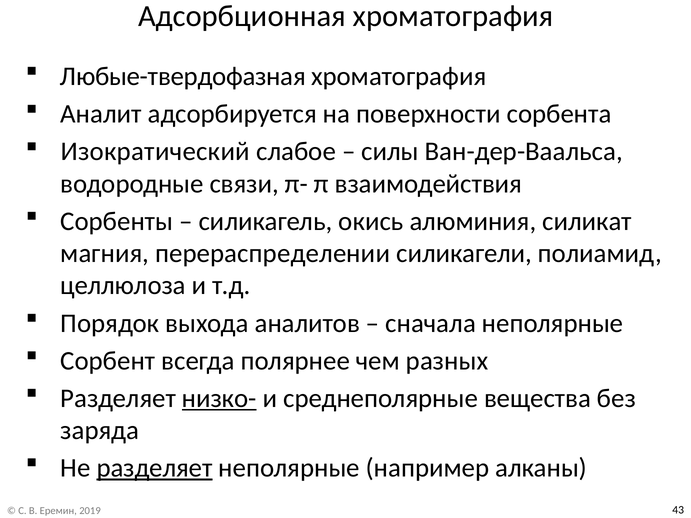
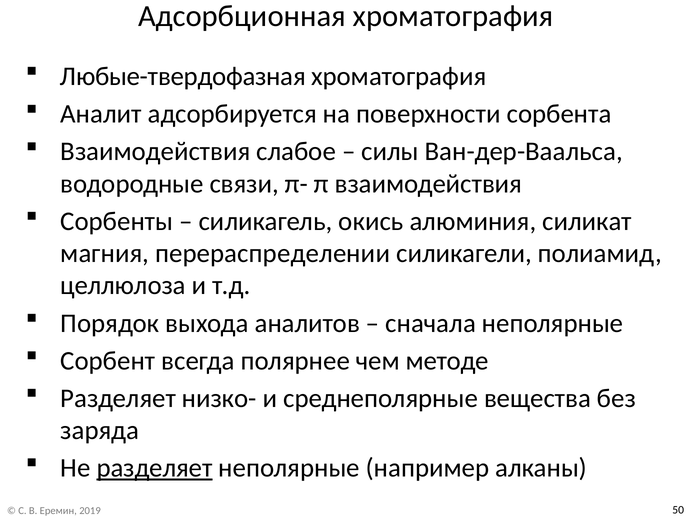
Изократический: Изократический -> Взаимодействия (155, 152)
разных: разных -> методе (447, 361)
низко- underline: present -> none (219, 398)
43: 43 -> 50 (678, 510)
